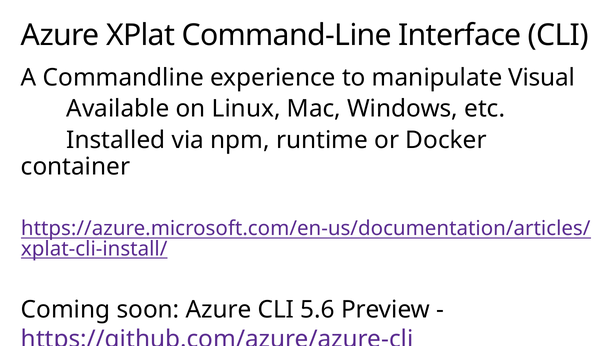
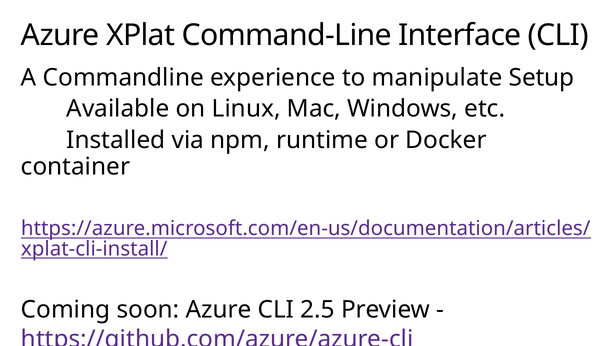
Visual: Visual -> Setup (542, 78)
5.6: 5.6 -> 2.5 (318, 310)
